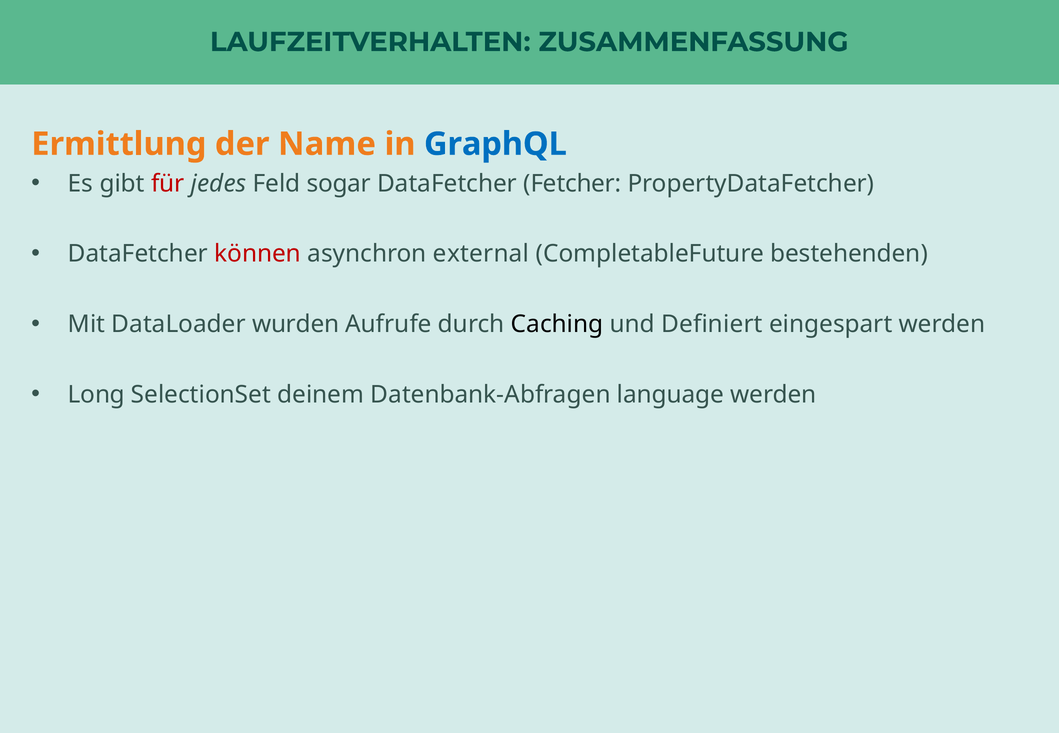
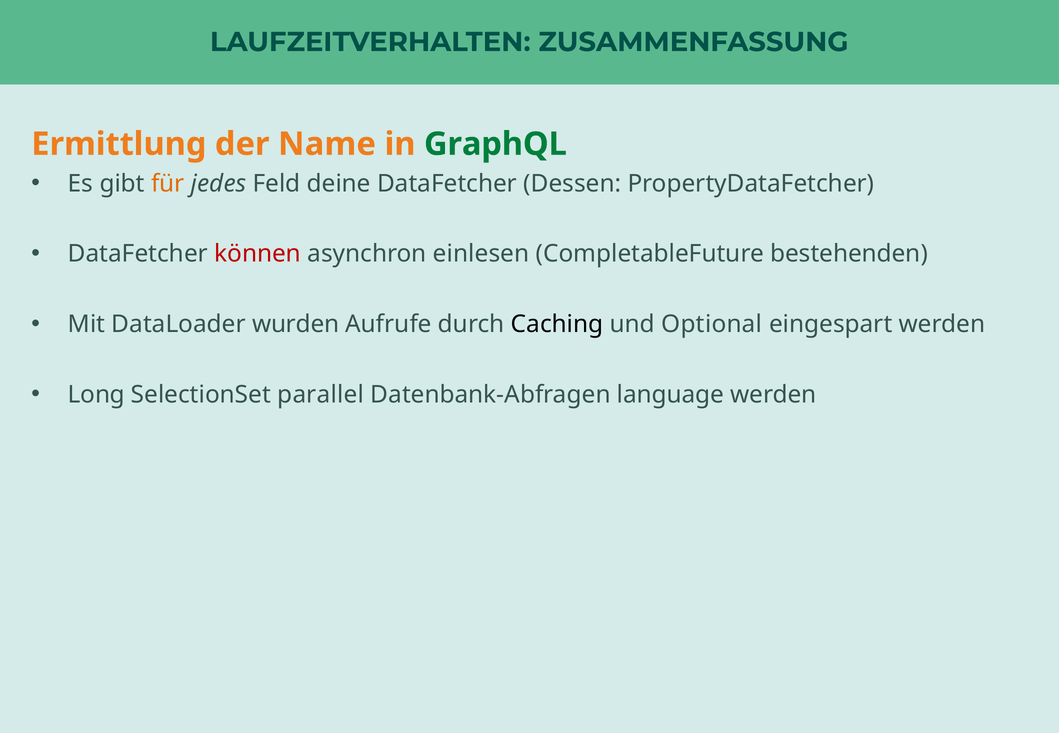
GraphQL colour: blue -> green (495, 144)
für colour: red -> orange (168, 184)
sogar: sogar -> deine (339, 184)
Fetcher: Fetcher -> Dessen (572, 184)
external: external -> einlesen (481, 254)
Definiert: Definiert -> Optional (712, 324)
deinem: deinem -> parallel (321, 395)
